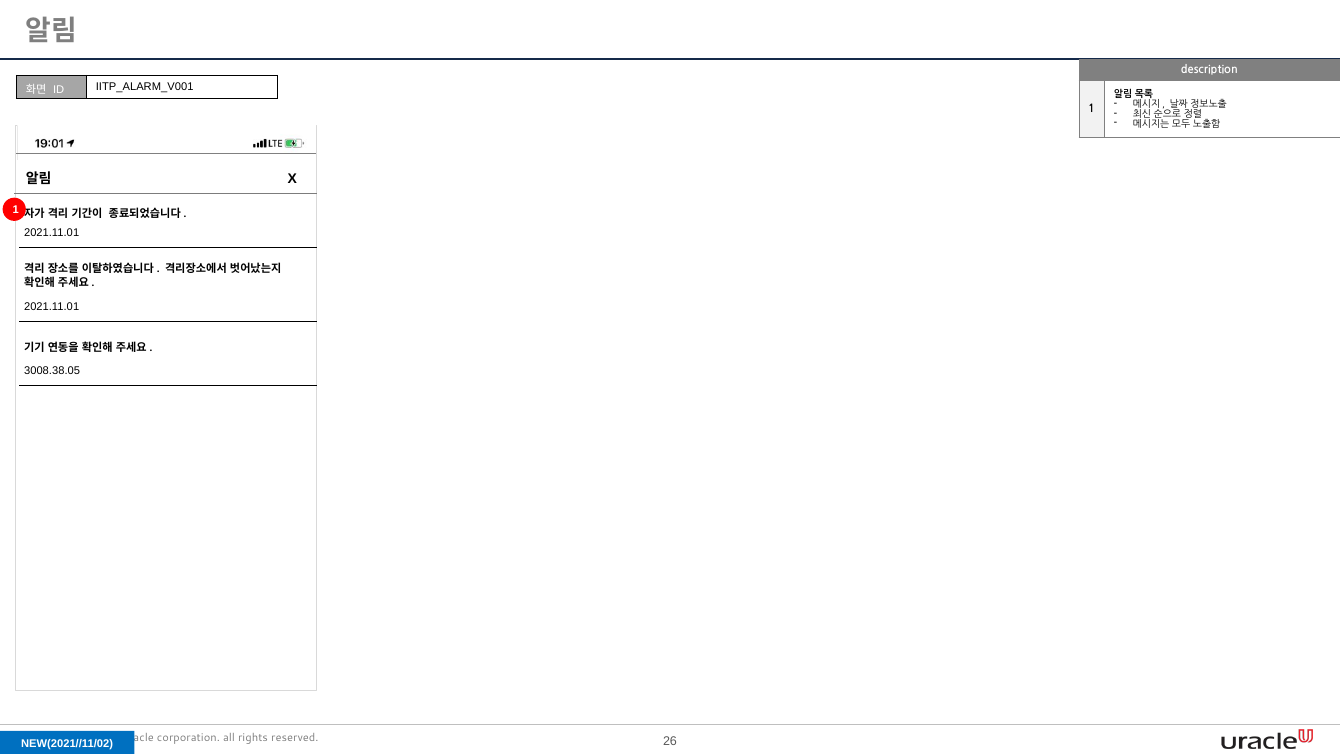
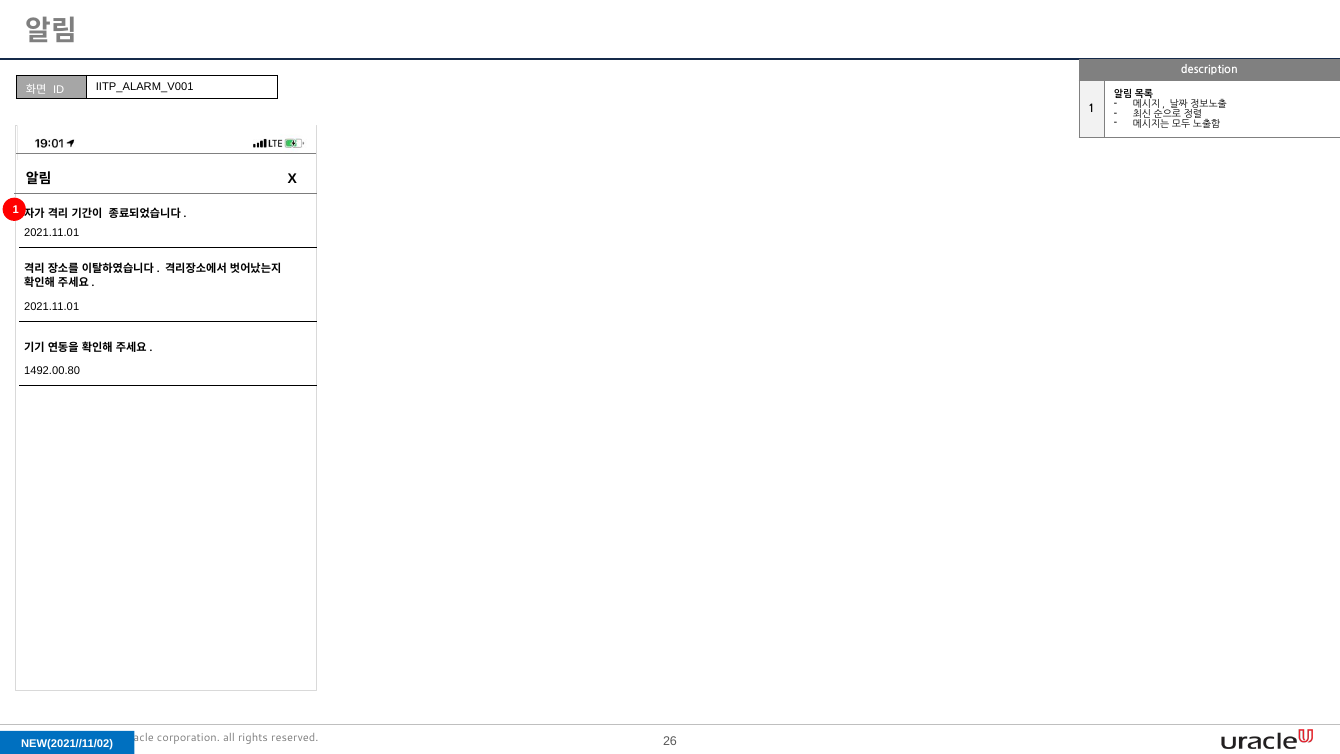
3008.38.05: 3008.38.05 -> 1492.00.80 (52, 371)
